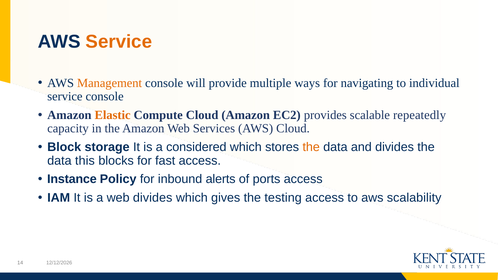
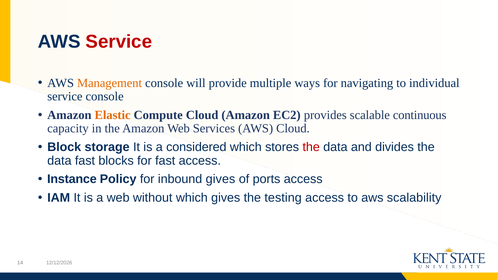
Service colour: orange -> red (119, 42)
repeatedly: repeatedly -> continuous (420, 115)
the colour: orange -> red (311, 147)
data this: this -> fast (85, 161)
inbound alerts: alerts -> gives (220, 179)
web divides: divides -> without (153, 198)
